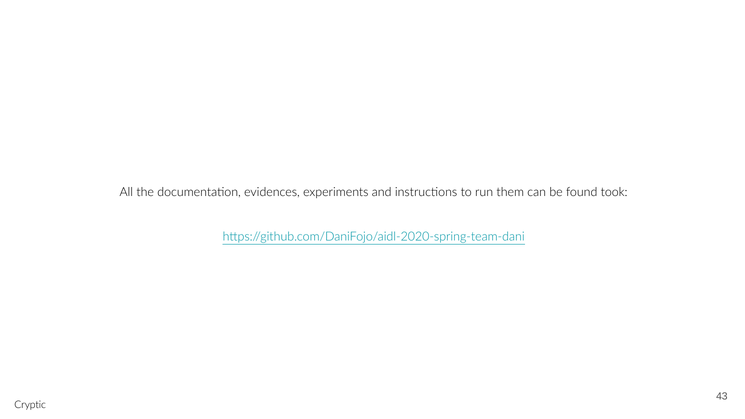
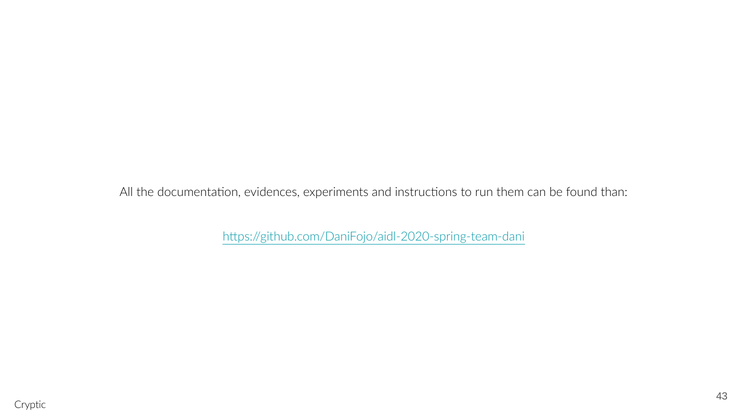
took: took -> than (614, 192)
